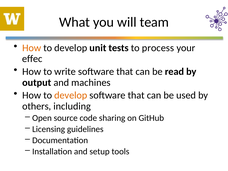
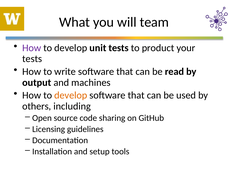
How colour: orange -> purple (32, 48)
process: process -> product (158, 48)
effec: effec -> tests (32, 59)
